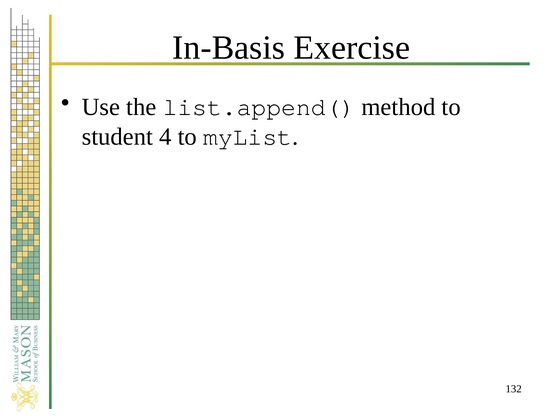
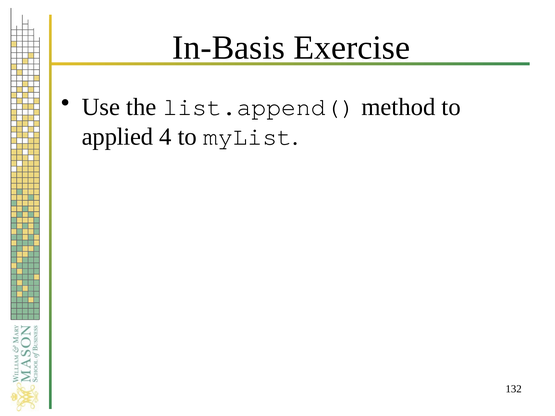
student: student -> applied (118, 137)
